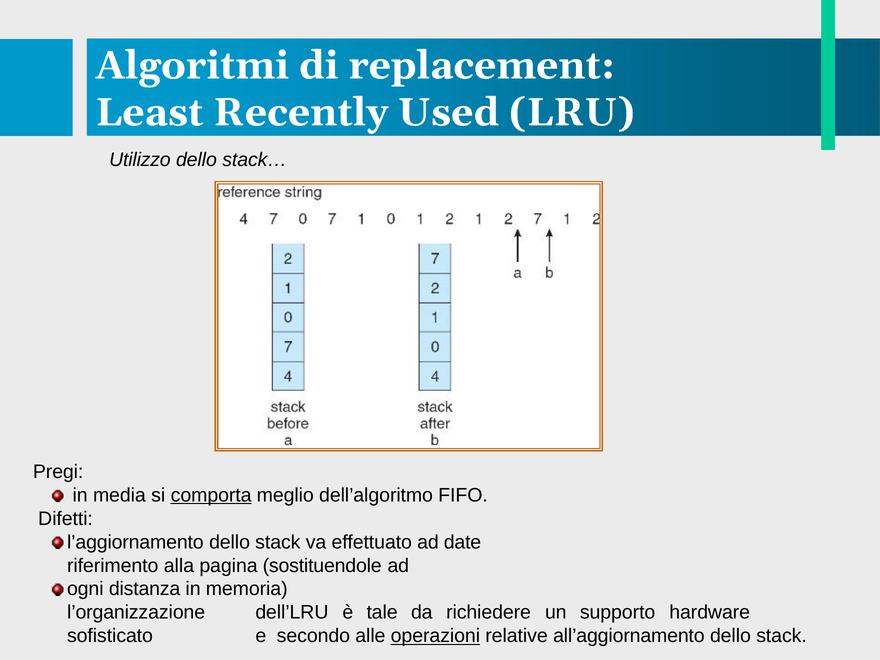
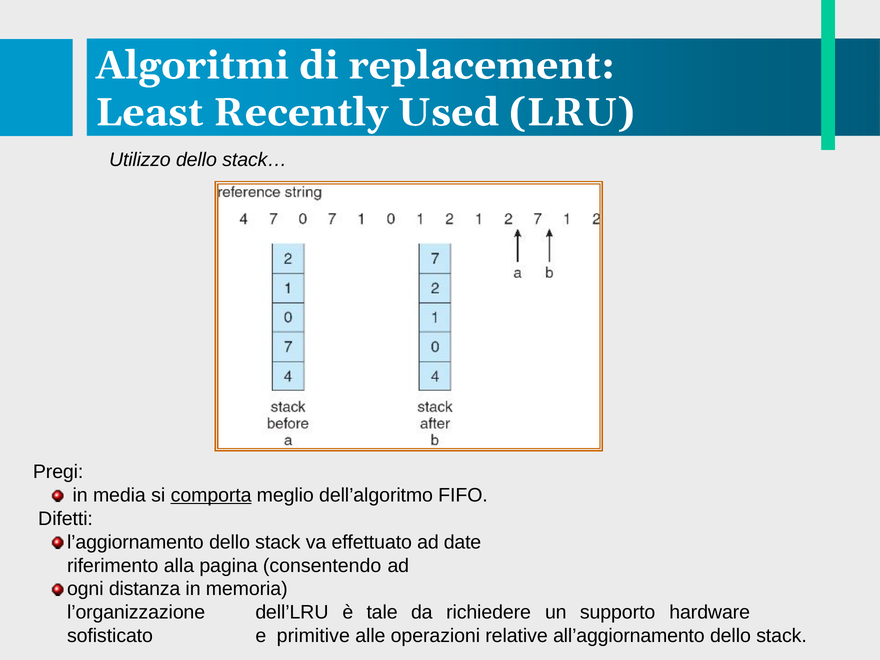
sostituendole: sostituendole -> consentendo (322, 566)
secondo: secondo -> primitive (313, 636)
operazioni underline: present -> none (435, 636)
